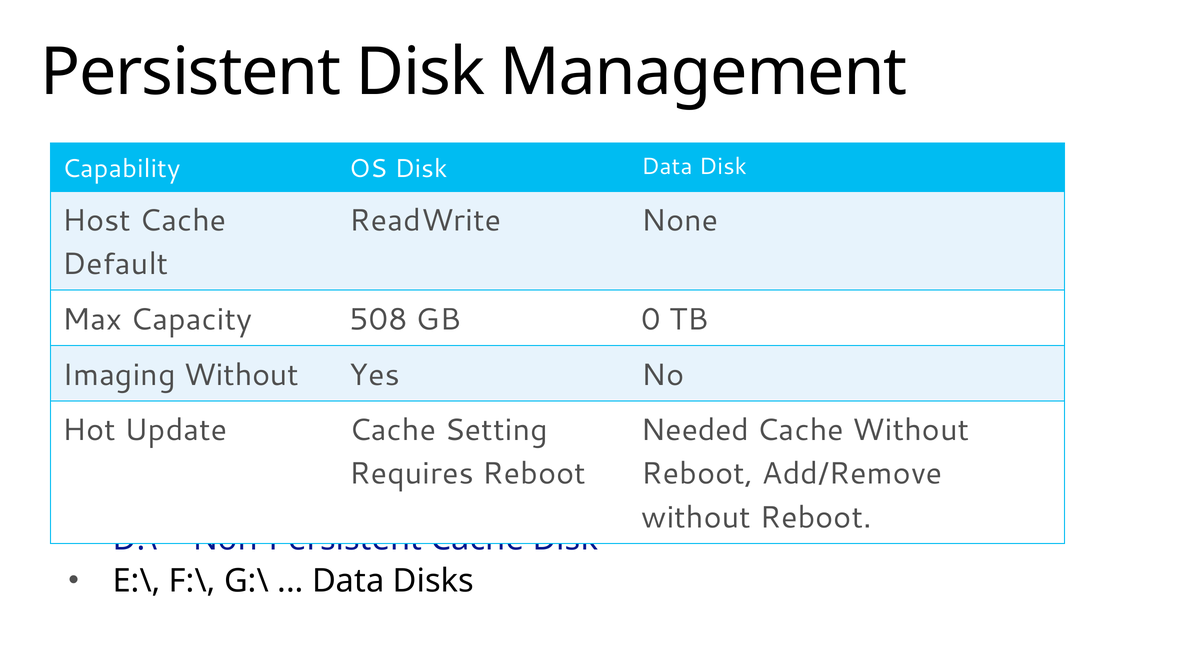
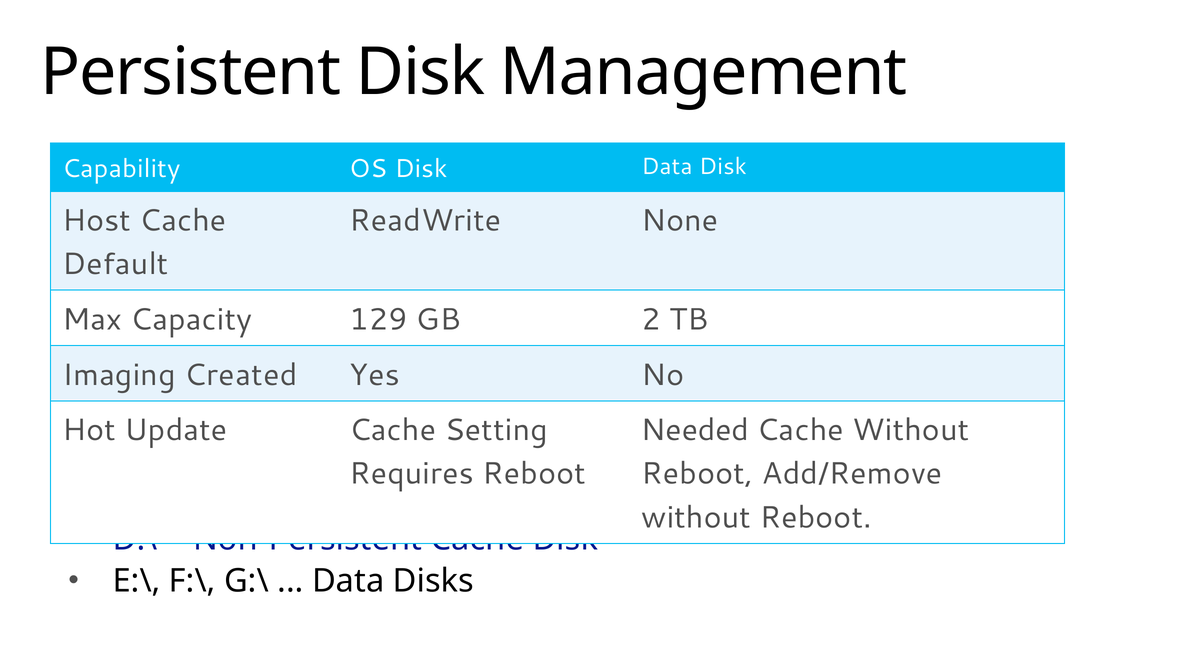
508: 508 -> 129 (378, 319)
0: 0 -> 2 (651, 319)
Imaging Without: Without -> Created (241, 375)
